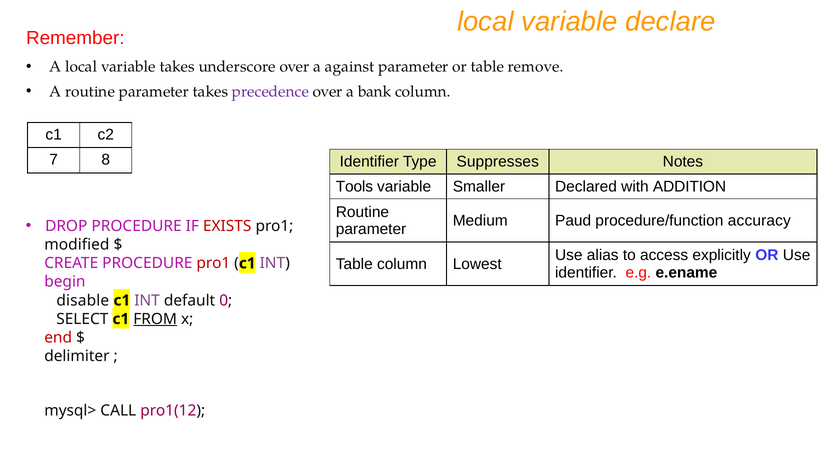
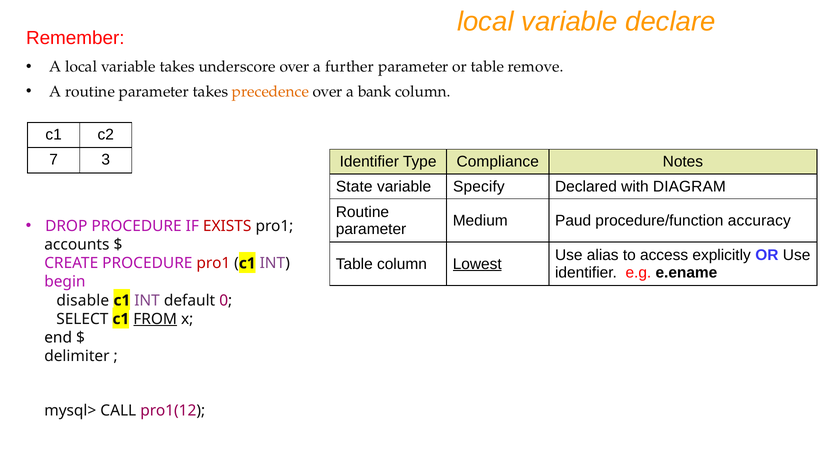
against: against -> further (350, 67)
precedence colour: purple -> orange (270, 92)
8: 8 -> 3 (106, 160)
Suppresses: Suppresses -> Compliance (498, 162)
Tools: Tools -> State (354, 187)
Smaller: Smaller -> Specify (479, 187)
ADDITION: ADDITION -> DIAGRAM (689, 187)
modified: modified -> accounts (77, 245)
Lowest underline: none -> present (477, 264)
end colour: red -> black (58, 338)
